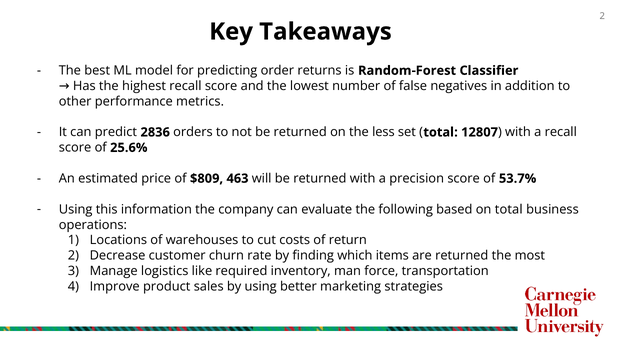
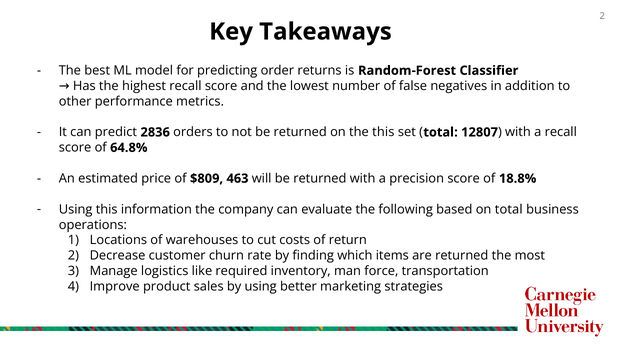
the less: less -> this (383, 132)
25.6%: 25.6% -> 64.8% (129, 148)
53.7%: 53.7% -> 18.8% (518, 179)
